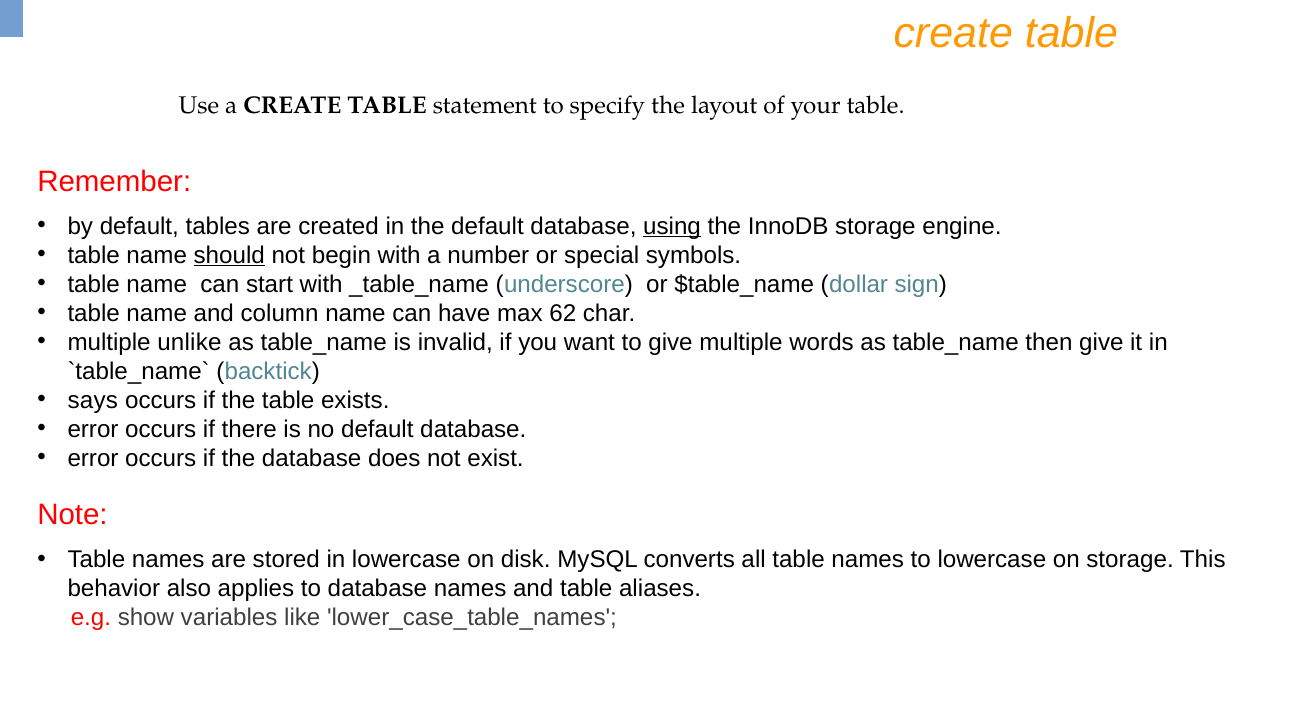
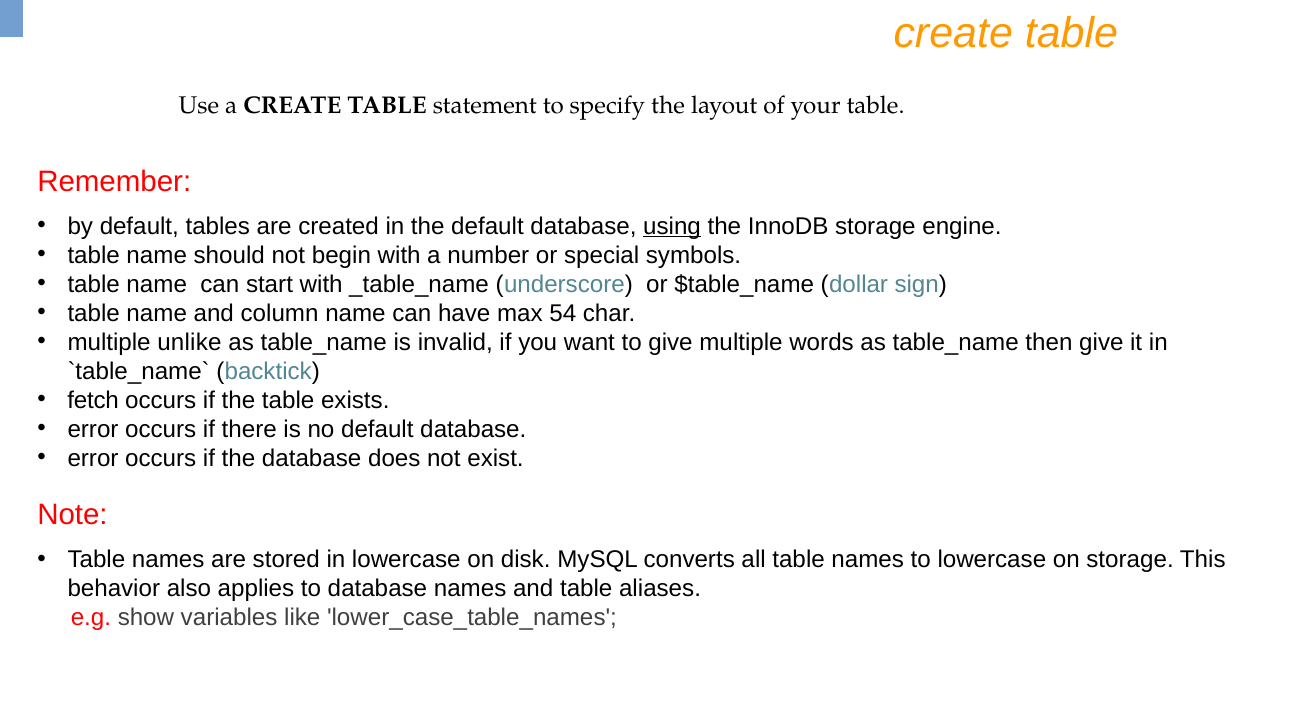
should underline: present -> none (229, 255)
62: 62 -> 54 (563, 313)
says: says -> fetch (93, 400)
